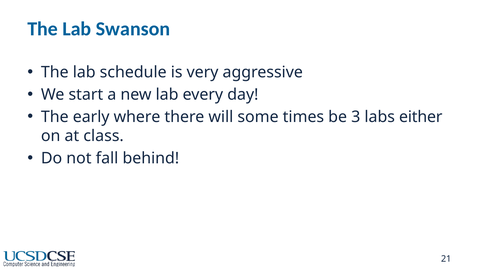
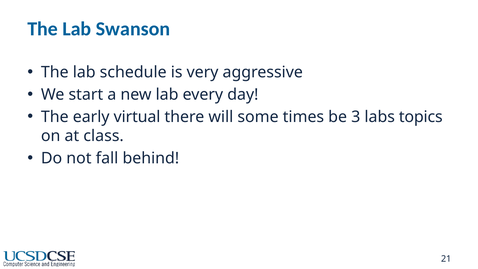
where: where -> virtual (137, 117)
either: either -> topics (421, 117)
